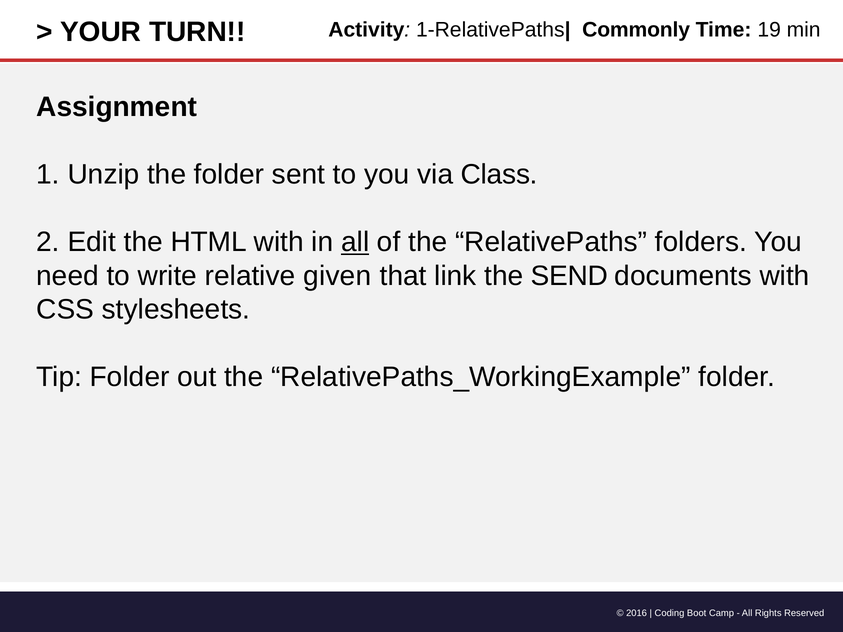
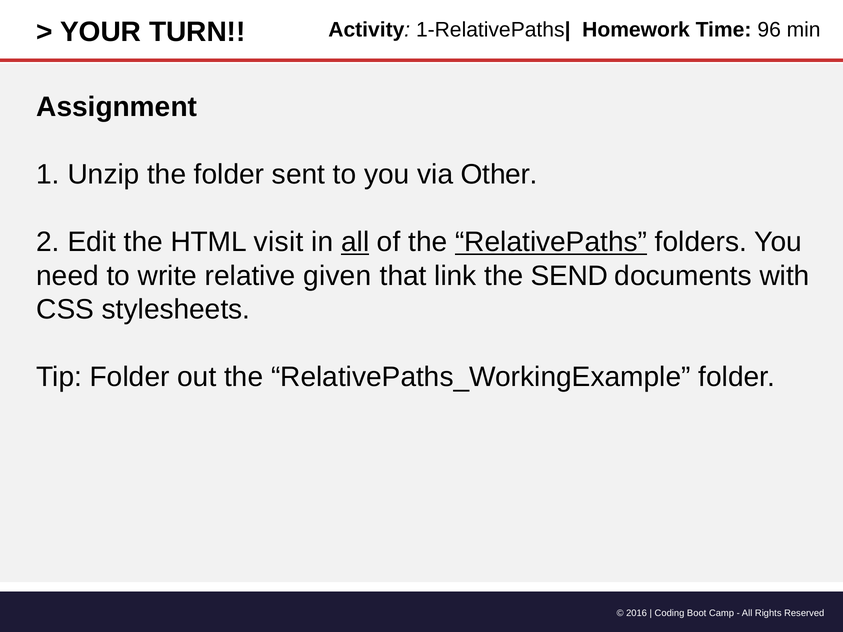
Commonly: Commonly -> Homework (636, 30)
19: 19 -> 96 (769, 30)
Class: Class -> Other (499, 175)
HTML with: with -> visit (279, 242)
RelativePaths underline: none -> present (551, 242)
